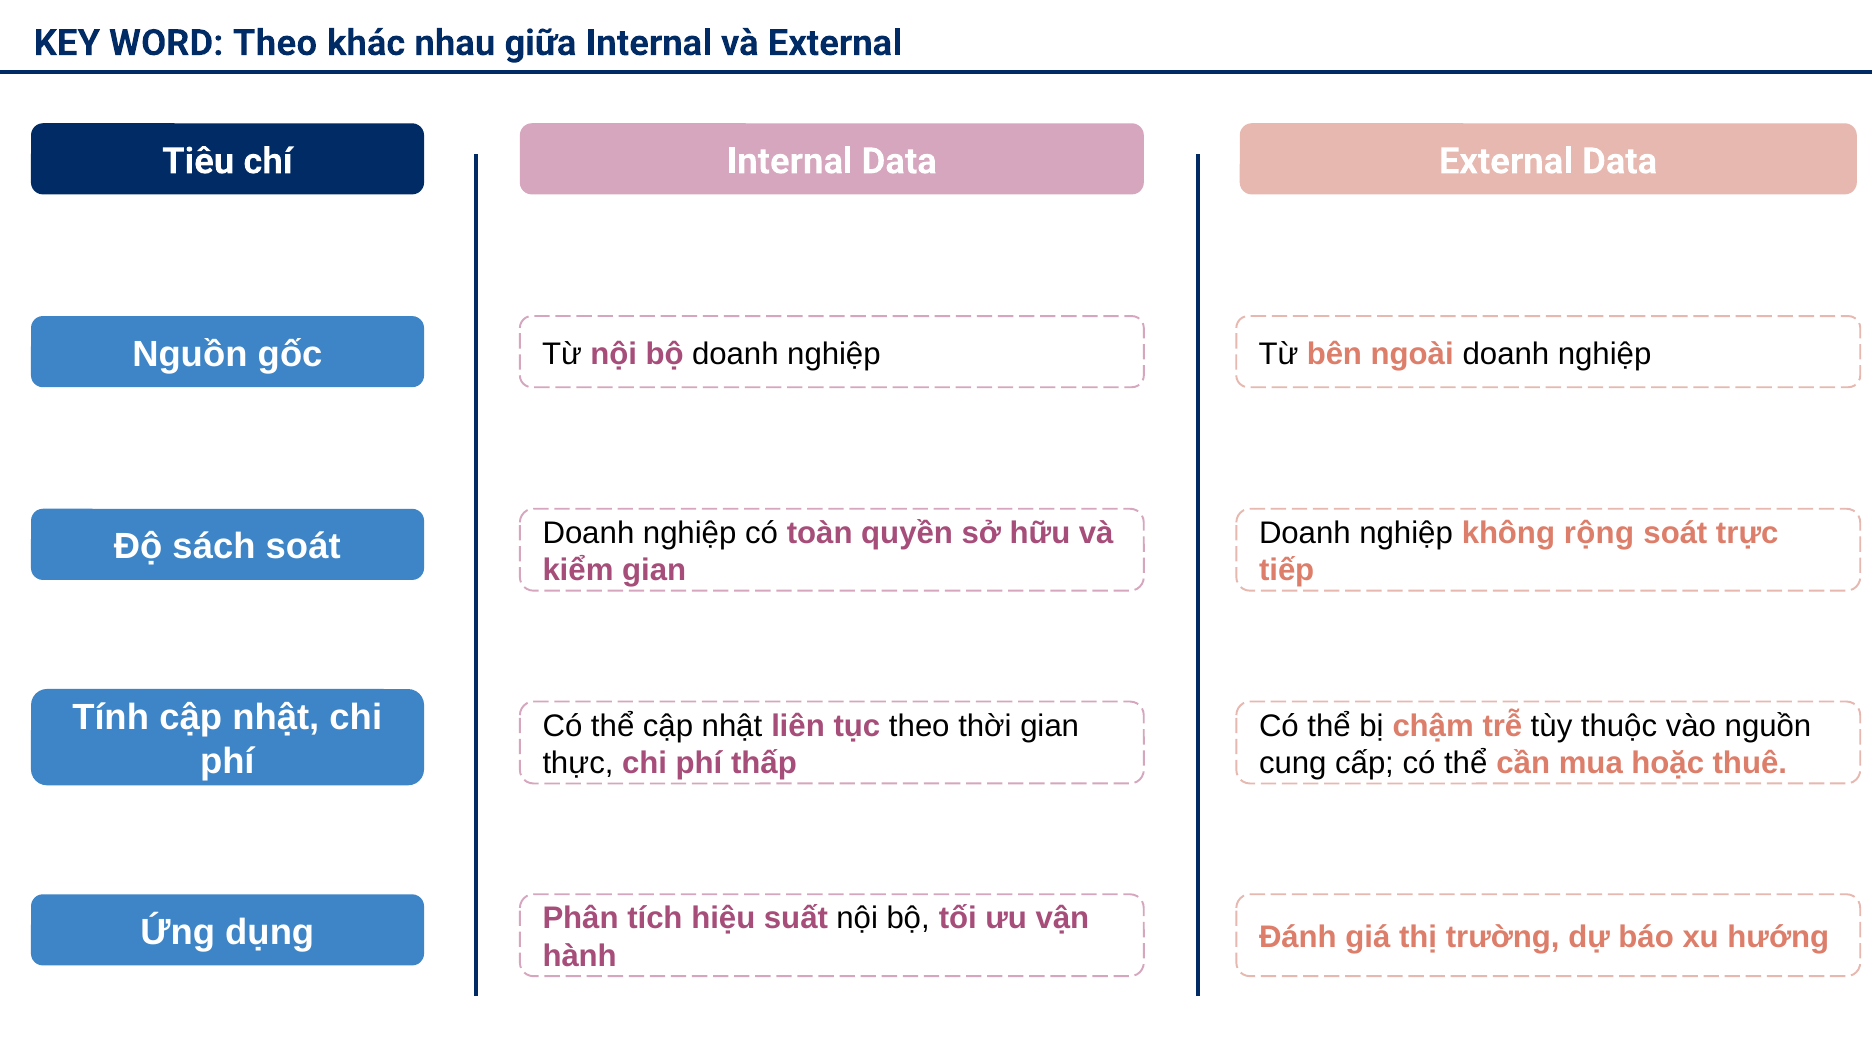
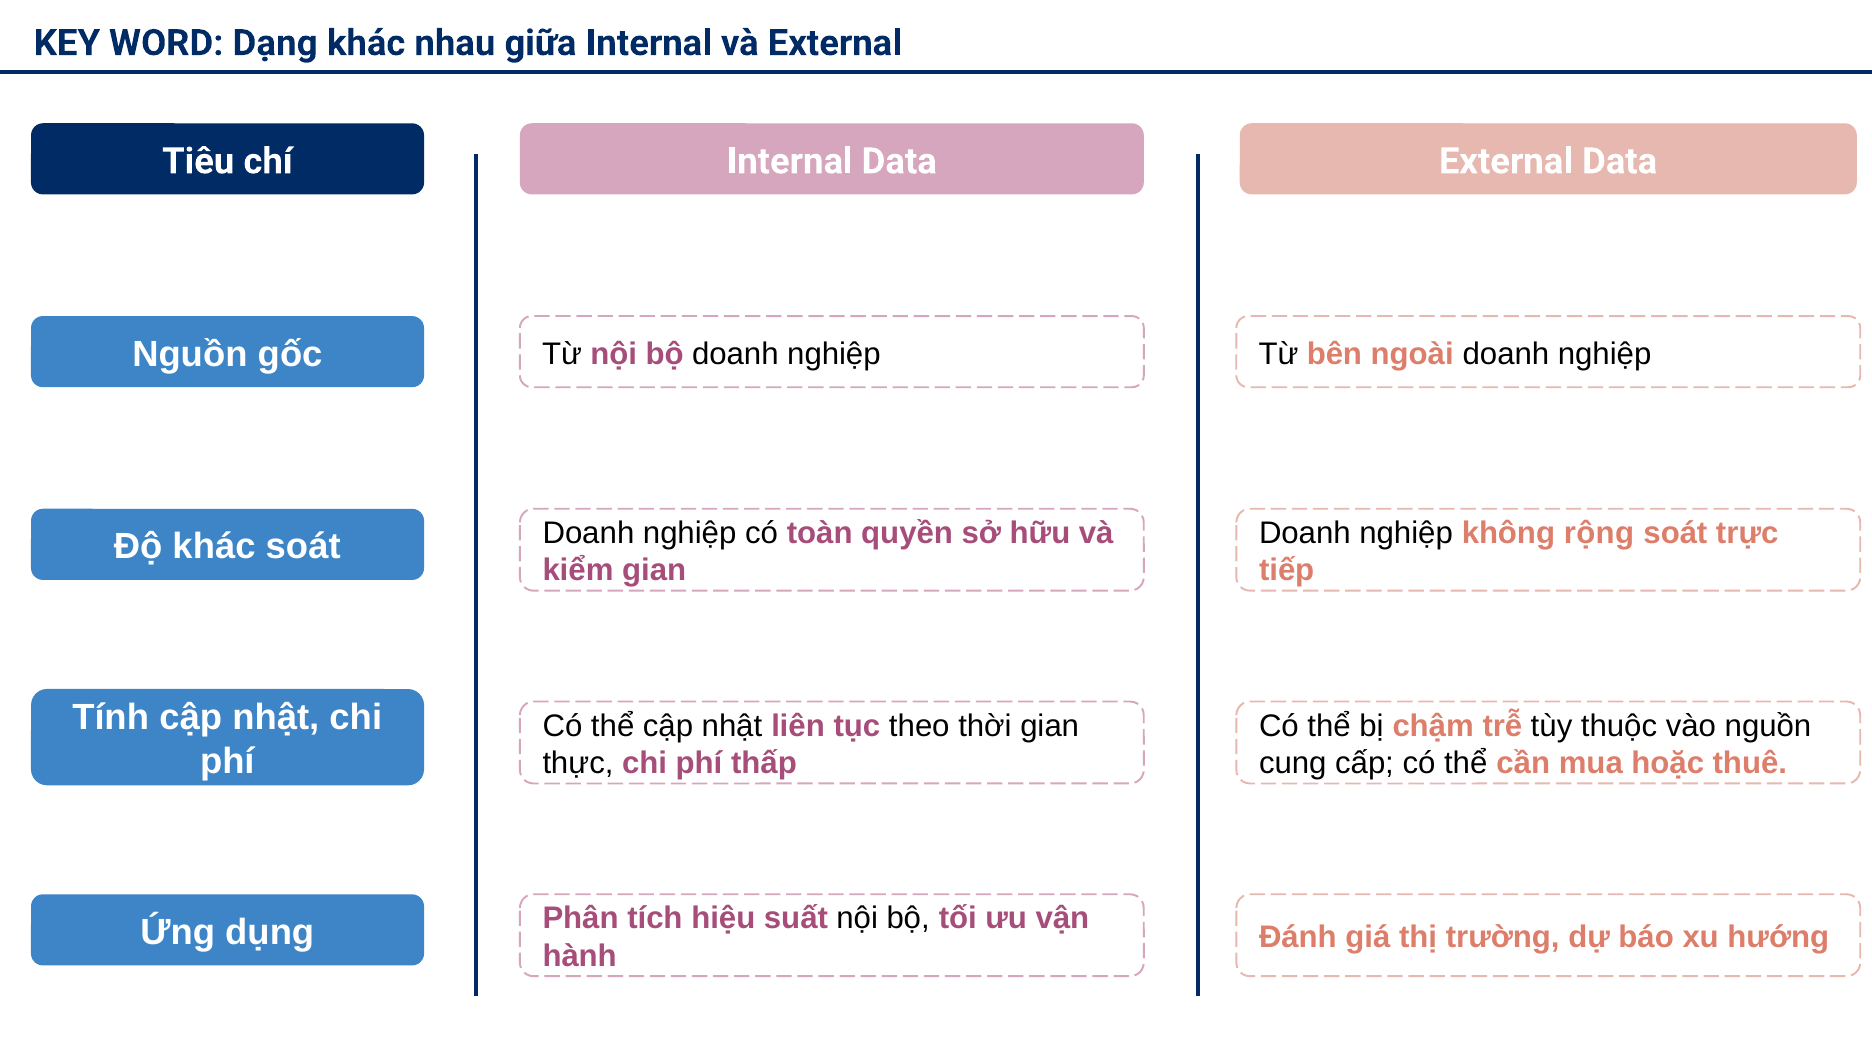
WORD Theo: Theo -> Dạng (275, 43)
Độ sách: sách -> khác (214, 547)
